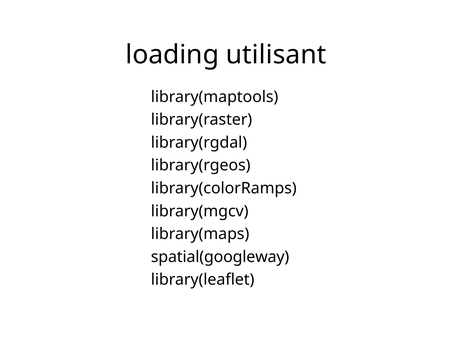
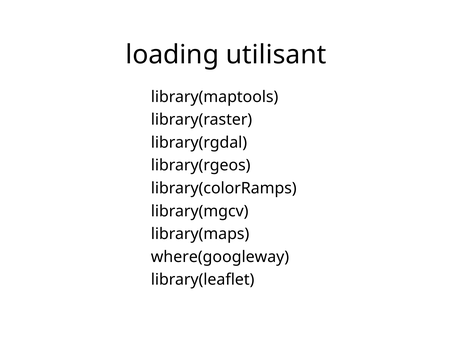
spatial(googleway: spatial(googleway -> where(googleway (220, 257)
